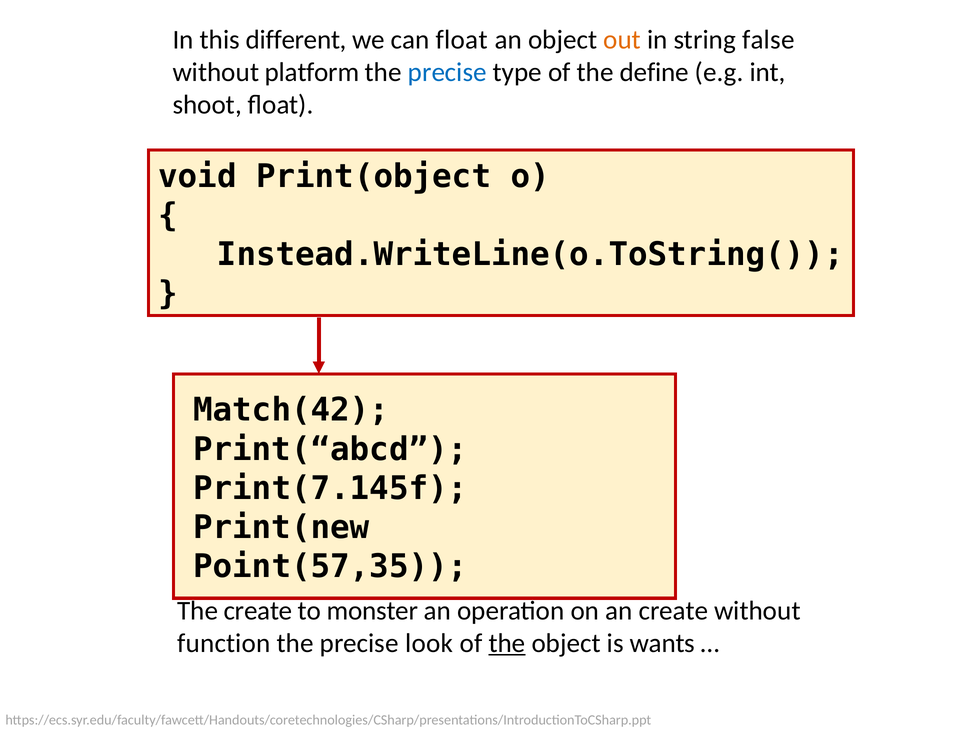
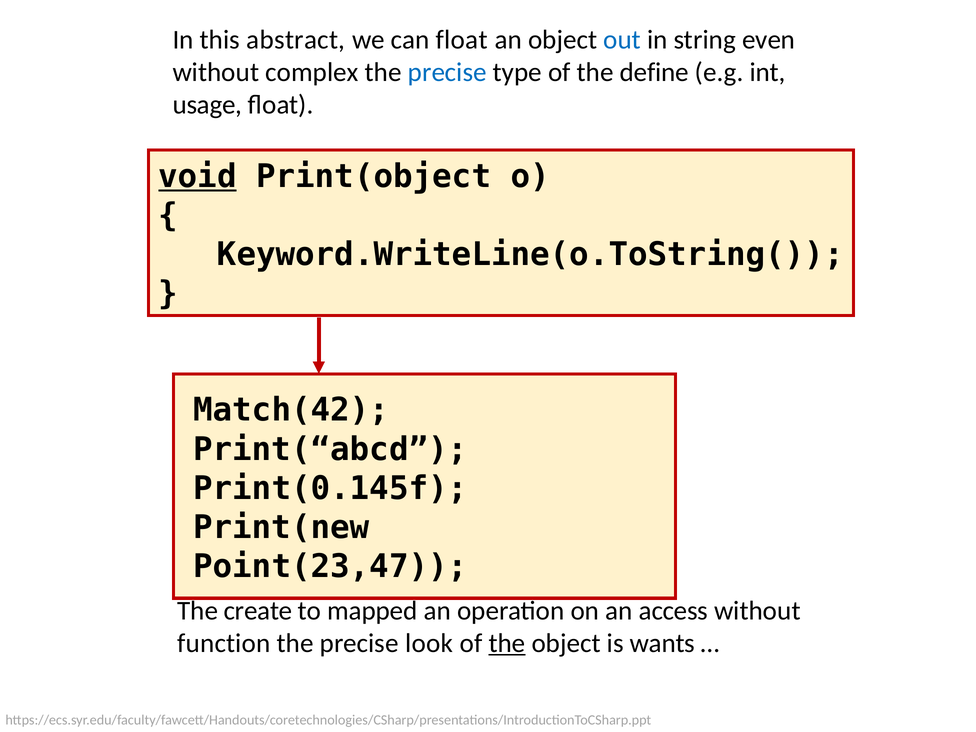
different: different -> abstract (296, 40)
out colour: orange -> blue (622, 40)
false: false -> even (769, 40)
platform: platform -> complex (312, 72)
shoot: shoot -> usage (207, 105)
void underline: none -> present (197, 176)
Instead.WriteLine(o.ToString(: Instead.WriteLine(o.ToString( -> Keyword.WriteLine(o.ToString( (530, 254)
Print(7.145f: Print(7.145f -> Print(0.145f (330, 488)
Point(57,35: Point(57,35 -> Point(23,47 (330, 566)
monster: monster -> mapped (372, 611)
an create: create -> access (673, 611)
